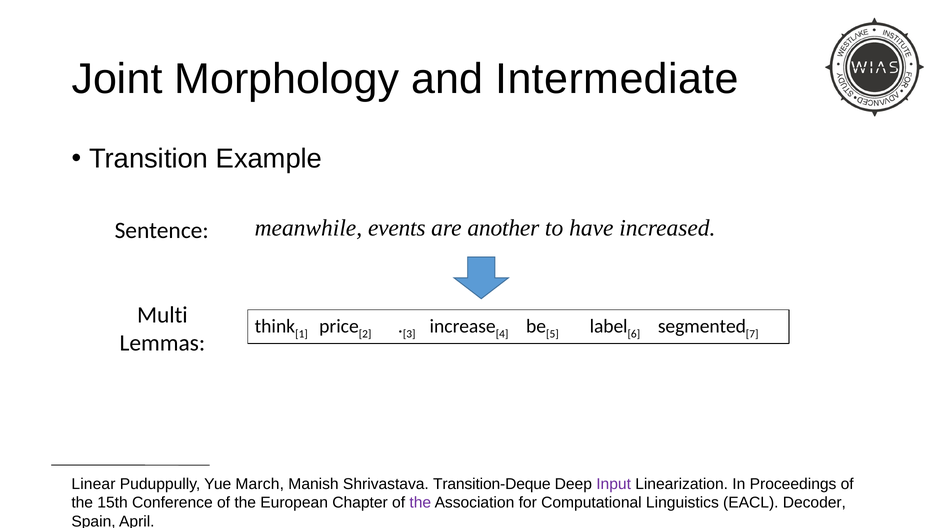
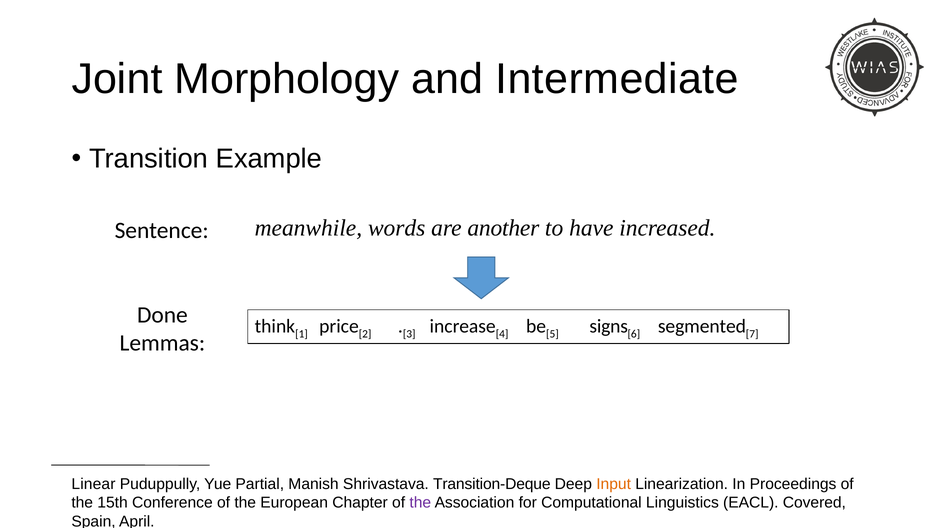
events: events -> words (397, 228)
Multi: Multi -> Done (162, 315)
label: label -> signs (609, 326)
March: March -> Partial (260, 484)
Input colour: purple -> orange (614, 484)
Decoder: Decoder -> Covered (814, 503)
